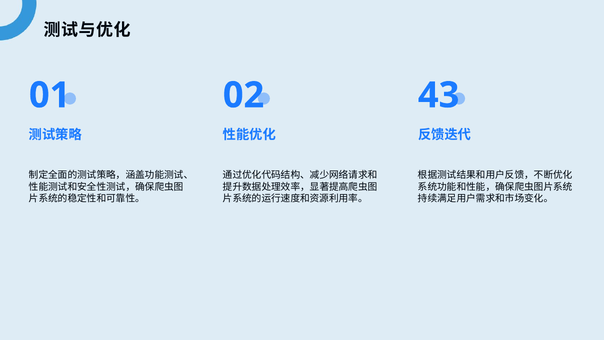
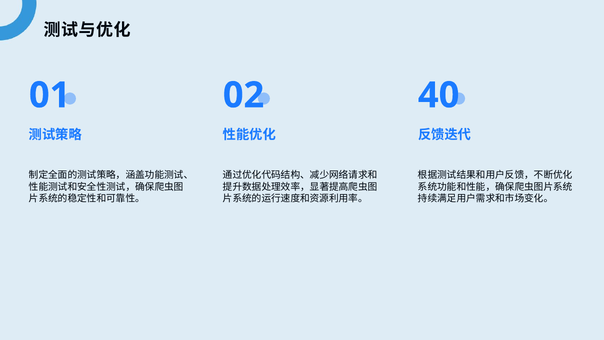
43: 43 -> 40 (439, 95)
